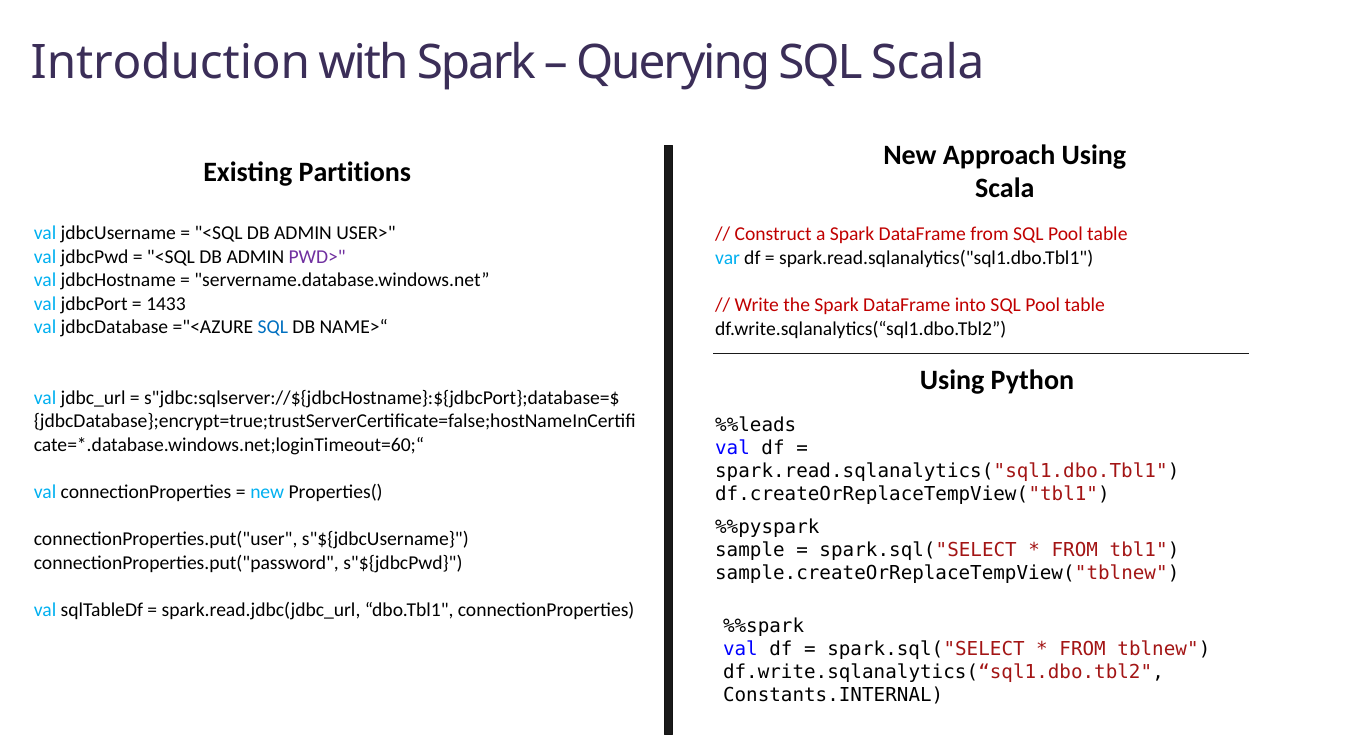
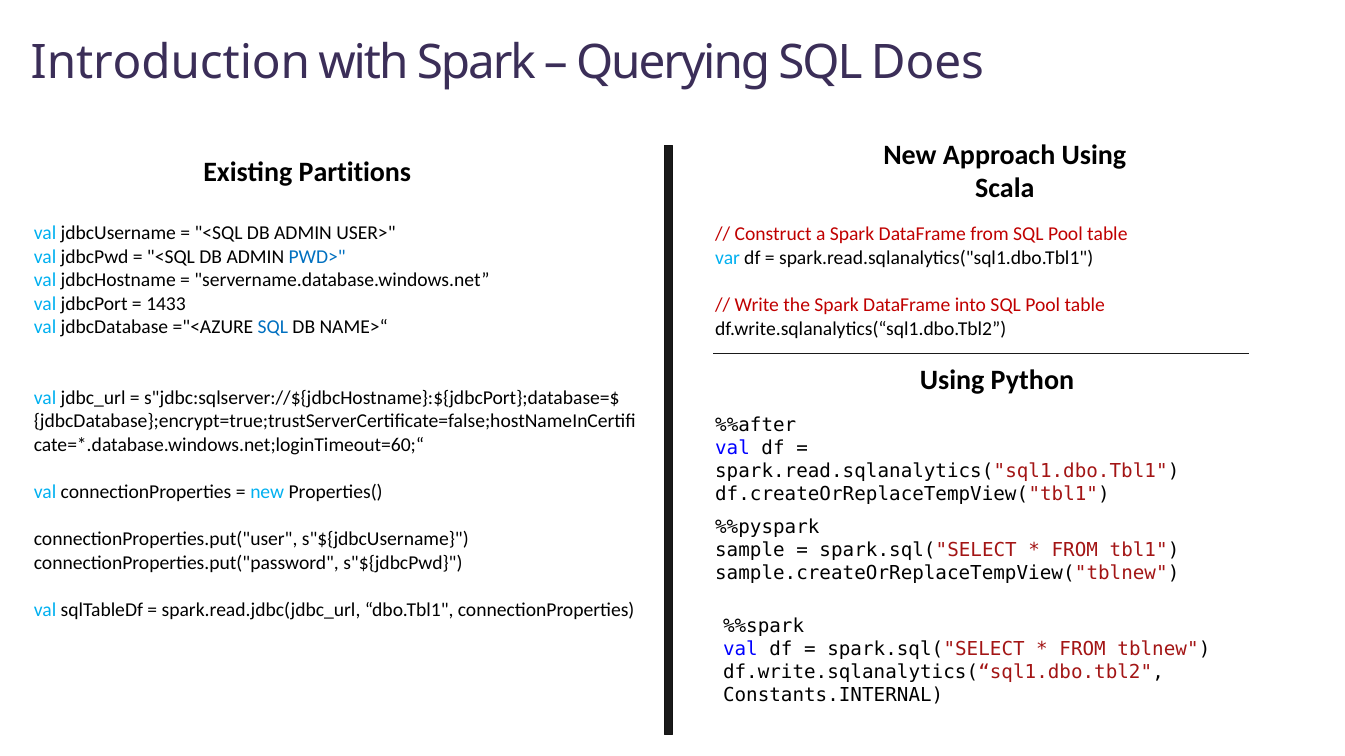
SQL Scala: Scala -> Does (927, 63)
PWD> colour: purple -> blue (317, 257)
%%leads: %%leads -> %%after (756, 425)
